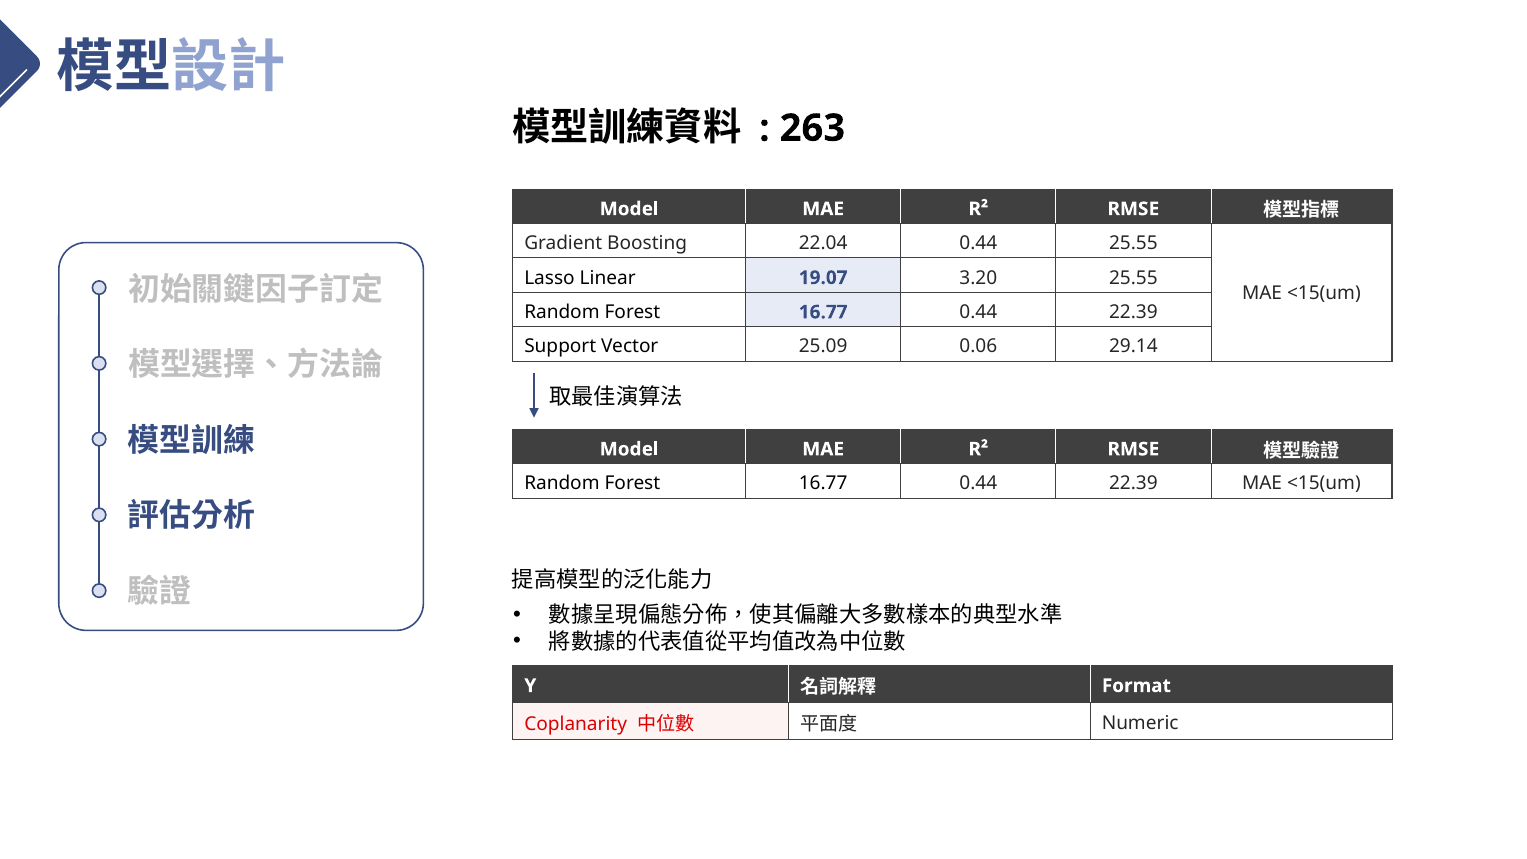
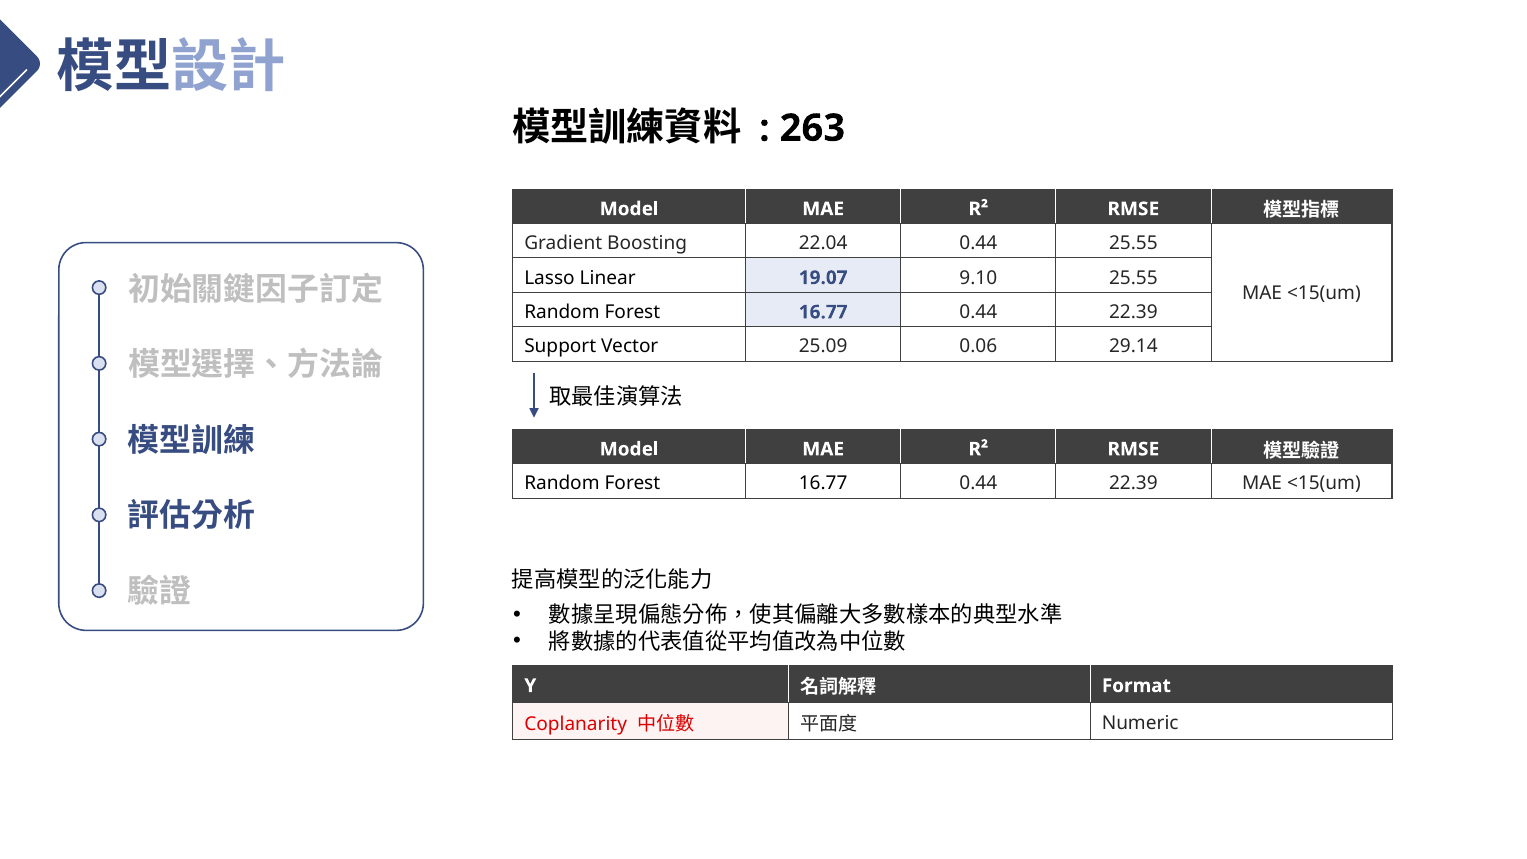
3.20: 3.20 -> 9.10 (978, 278)
